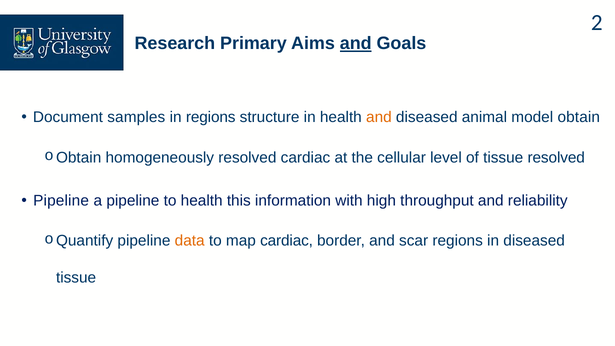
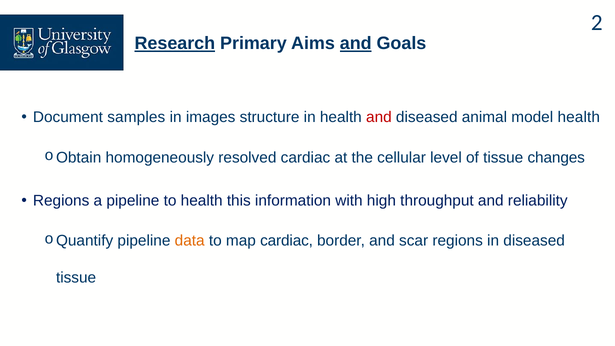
Research underline: none -> present (175, 43)
in regions: regions -> images (211, 117)
and colour: orange -> red (379, 117)
model obtain: obtain -> health (579, 117)
tissue resolved: resolved -> changes (556, 157)
Pipeline: Pipeline -> Regions (61, 201)
